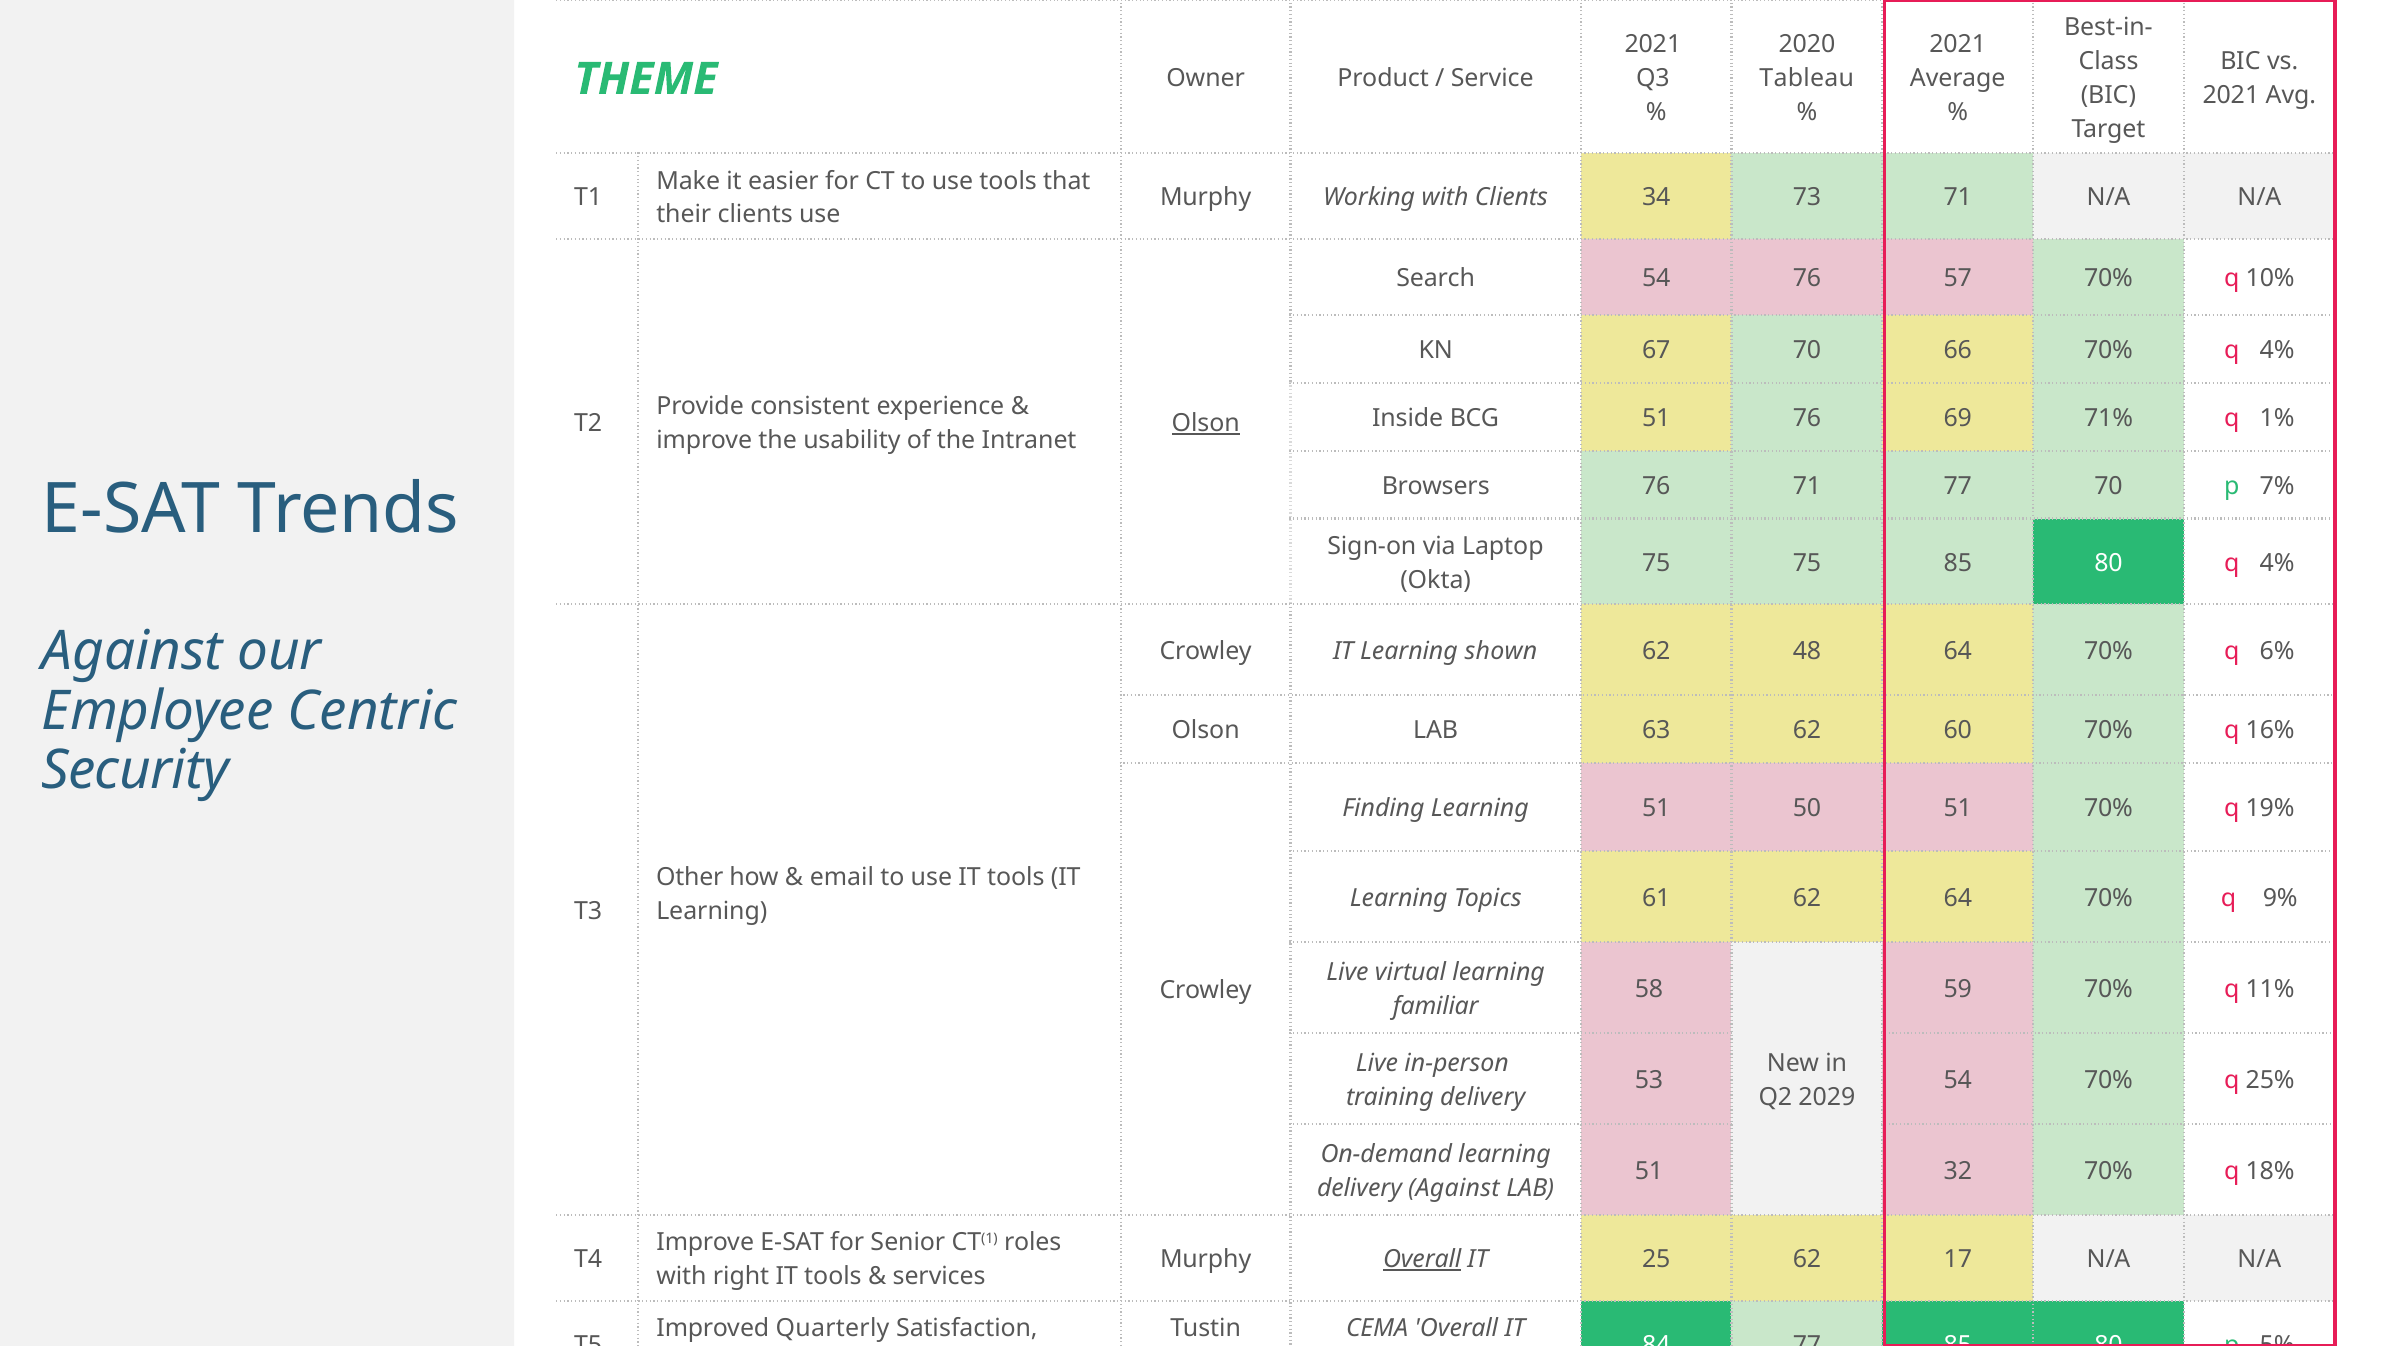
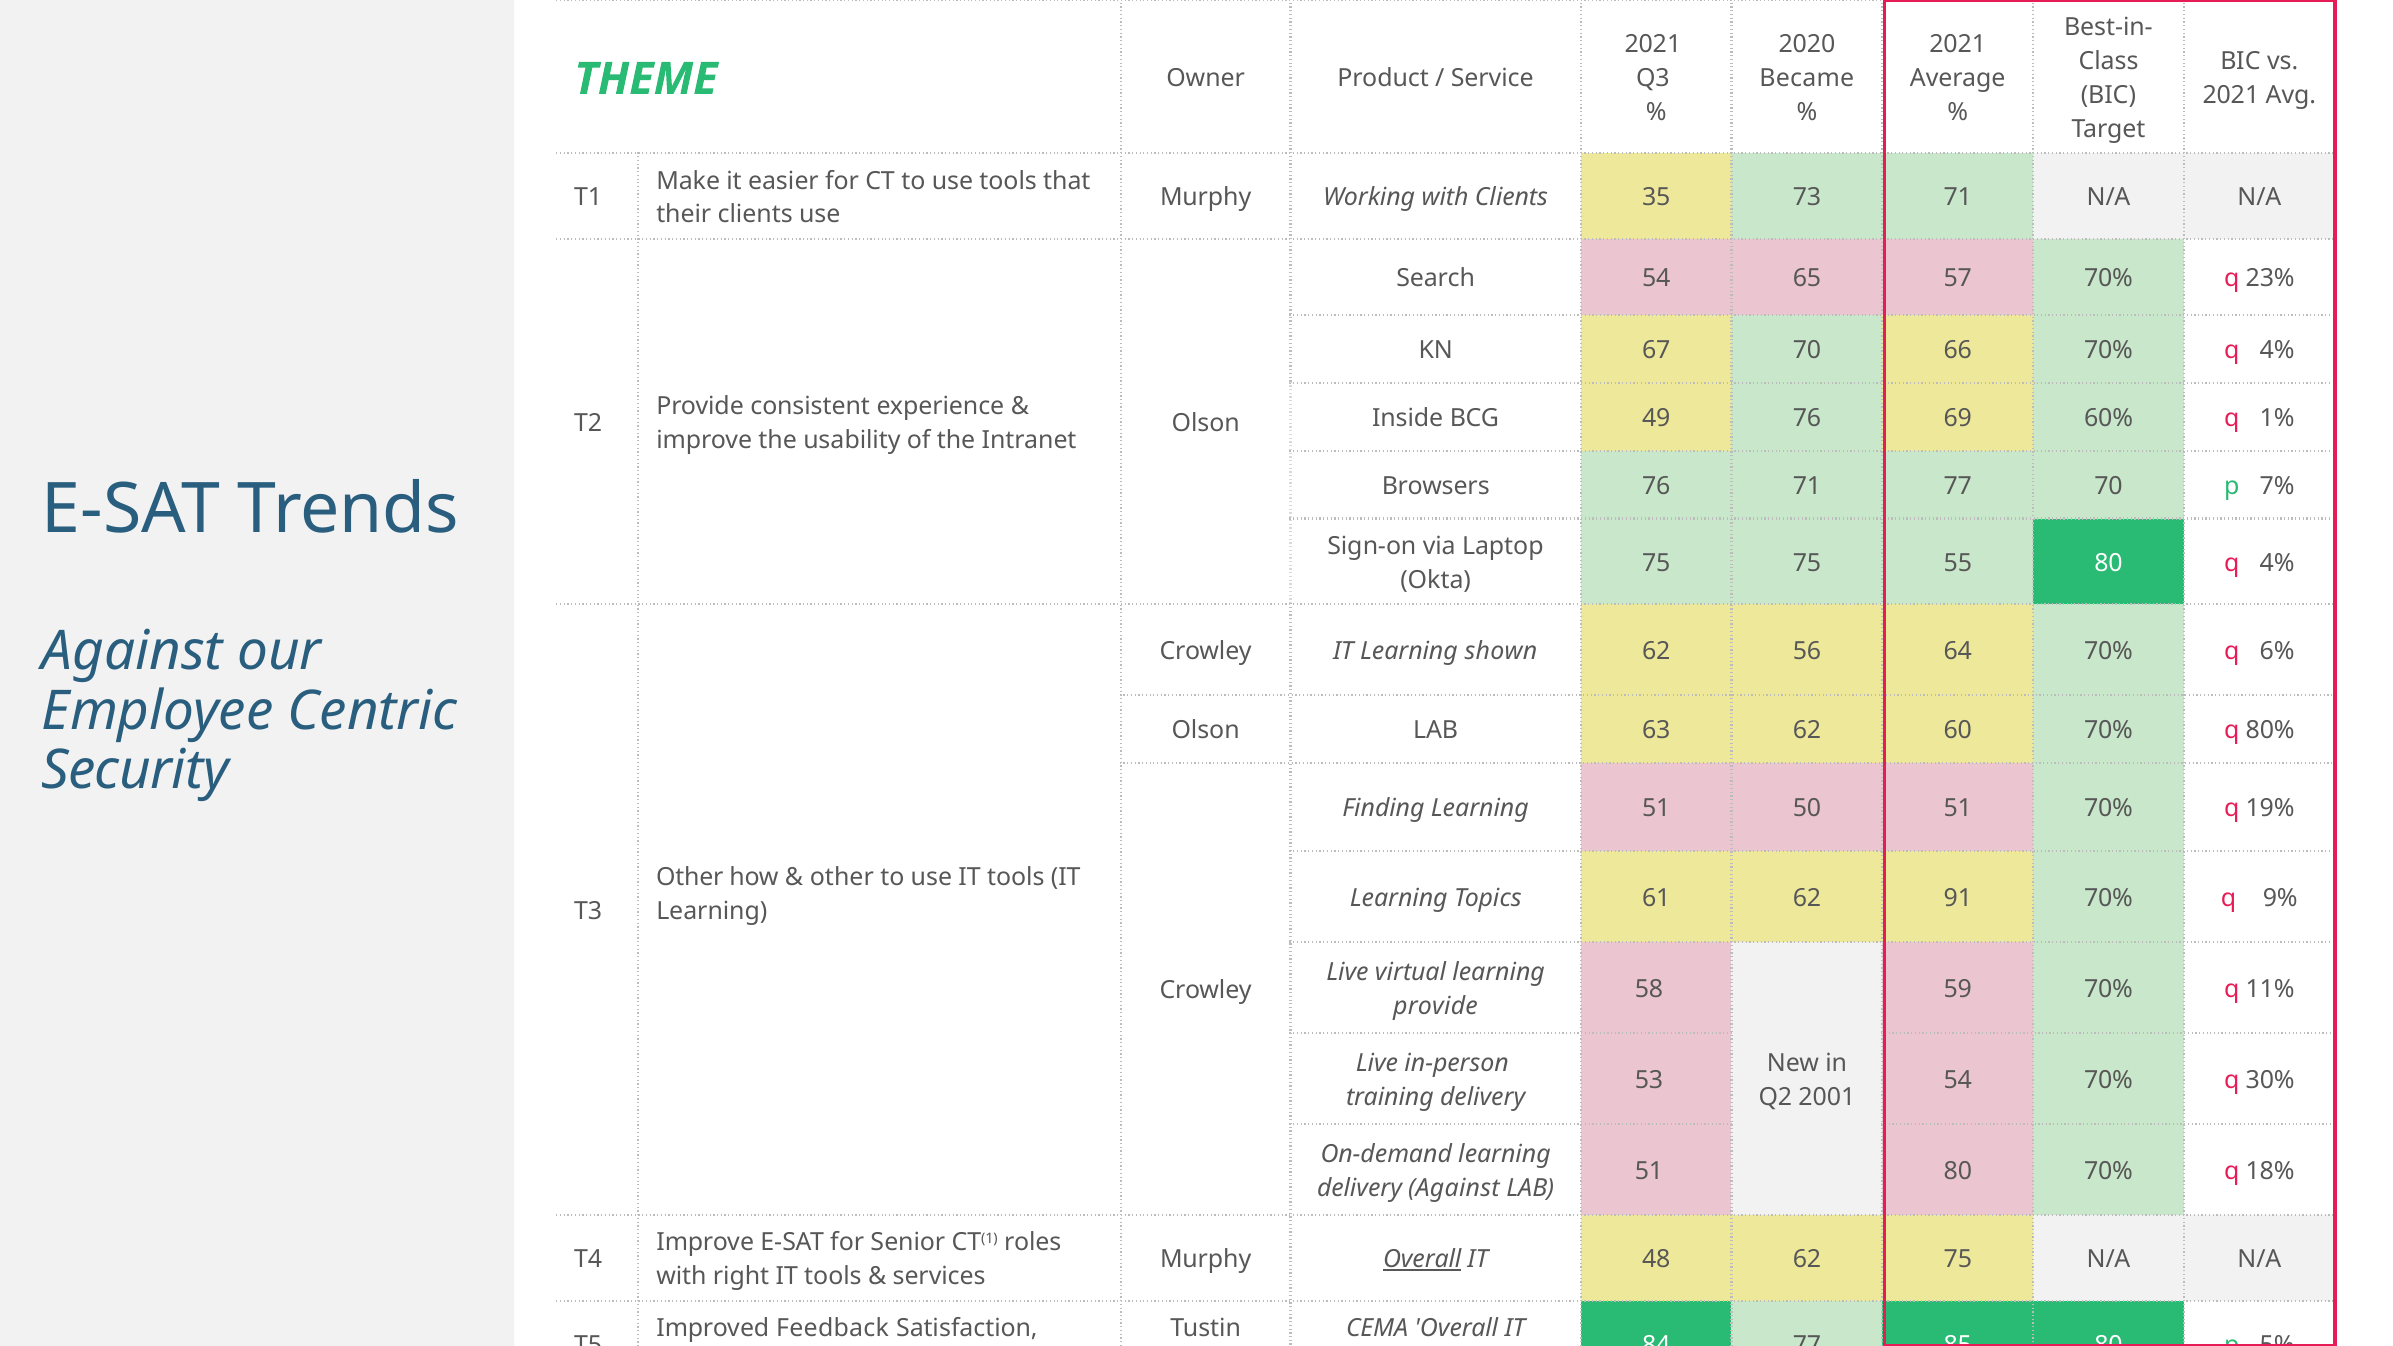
Tableau: Tableau -> Became (1807, 78)
34: 34 -> 35 (1656, 198)
54 76: 76 -> 65 (1807, 278)
10%: 10% -> 23% (2270, 278)
BCG 51: 51 -> 49 (1656, 418)
71%: 71% -> 60% (2109, 418)
Olson underline: present -> none (1206, 423)
75 85: 85 -> 55 (1958, 563)
48: 48 -> 56 (1807, 651)
60 70% q 16%: 16% -> 80% (2270, 731)
email: email -> other (842, 877)
62 64: 64 -> 91 (1958, 898)
familiar: familiar -> provide (1436, 1007)
25%: 25% -> 30% (2270, 1080)
2029: 2029 -> 2001 (1827, 1097)
51 32: 32 -> 80 (1958, 1171)
25: 25 -> 48 (1656, 1259)
62 17: 17 -> 75 (1958, 1259)
Quarterly: Quarterly -> Feedback (833, 1328)
